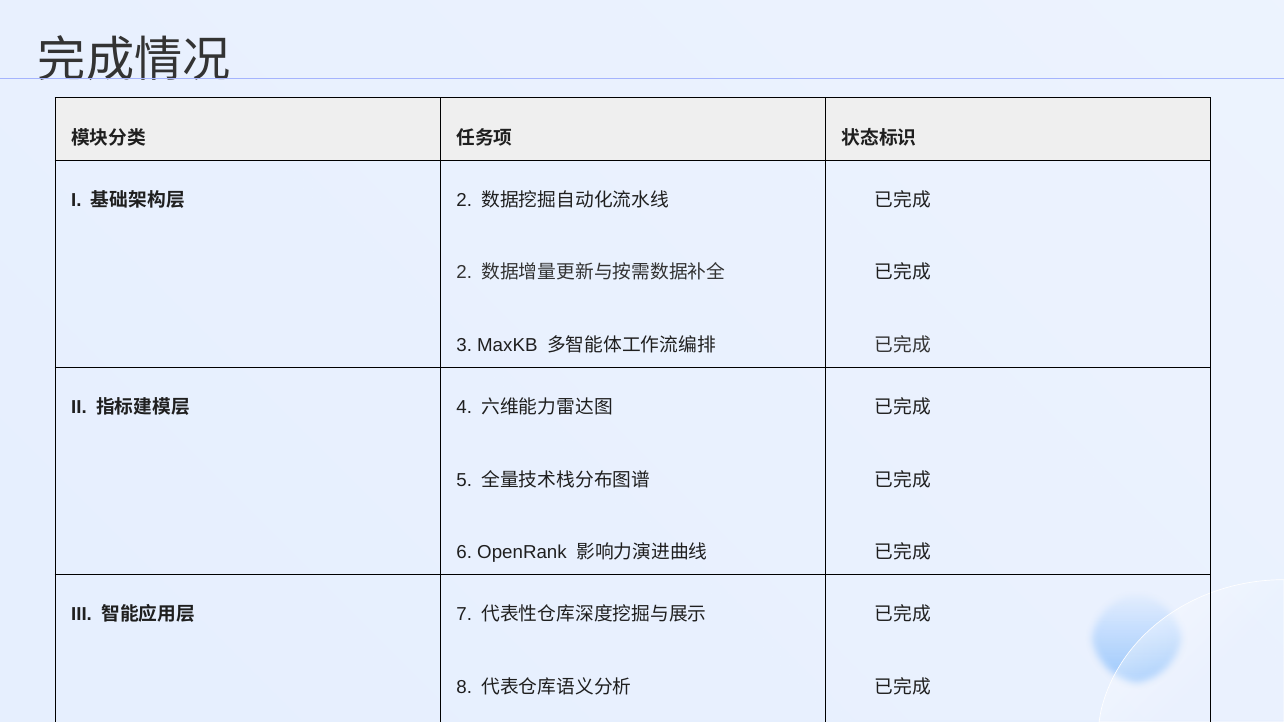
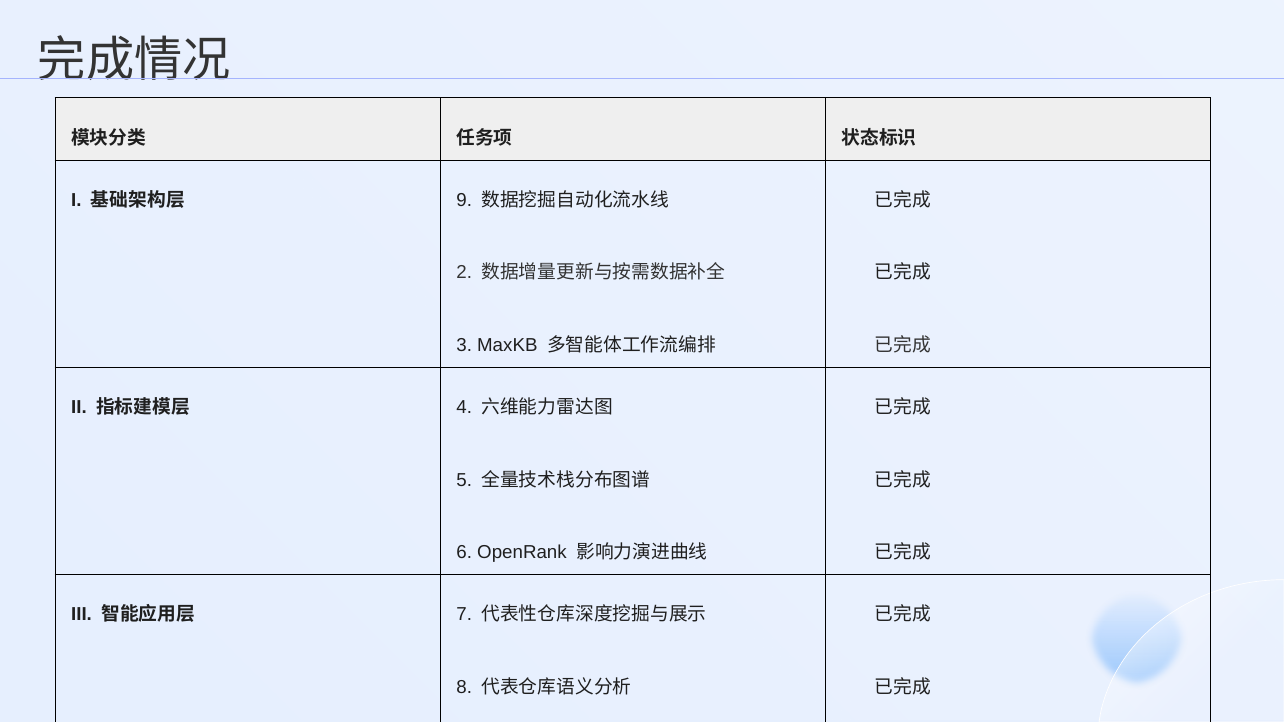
2: 2 -> 9 (464, 200)
